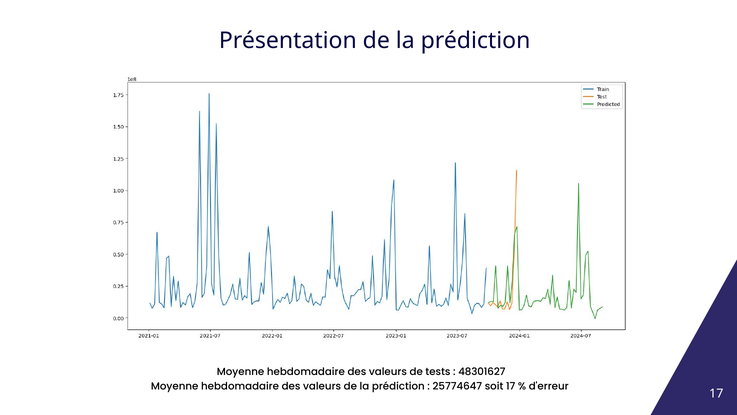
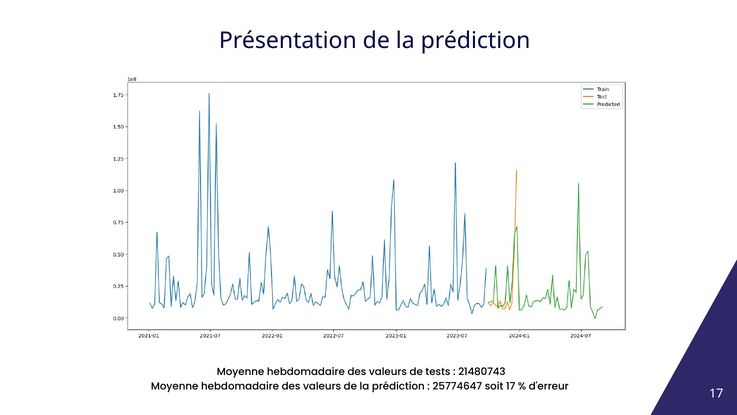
48301627: 48301627 -> 21480743 (482, 371)
